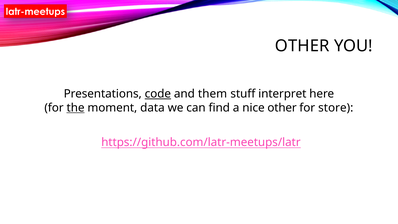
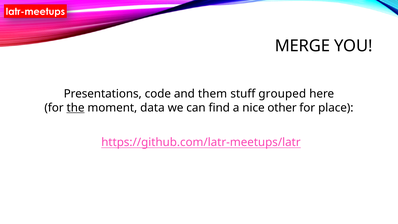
OTHER: OTHER -> MERGE (302, 46)
code underline: present -> none (158, 94)
interpret: interpret -> grouped (282, 94)
store: store -> place (336, 108)
